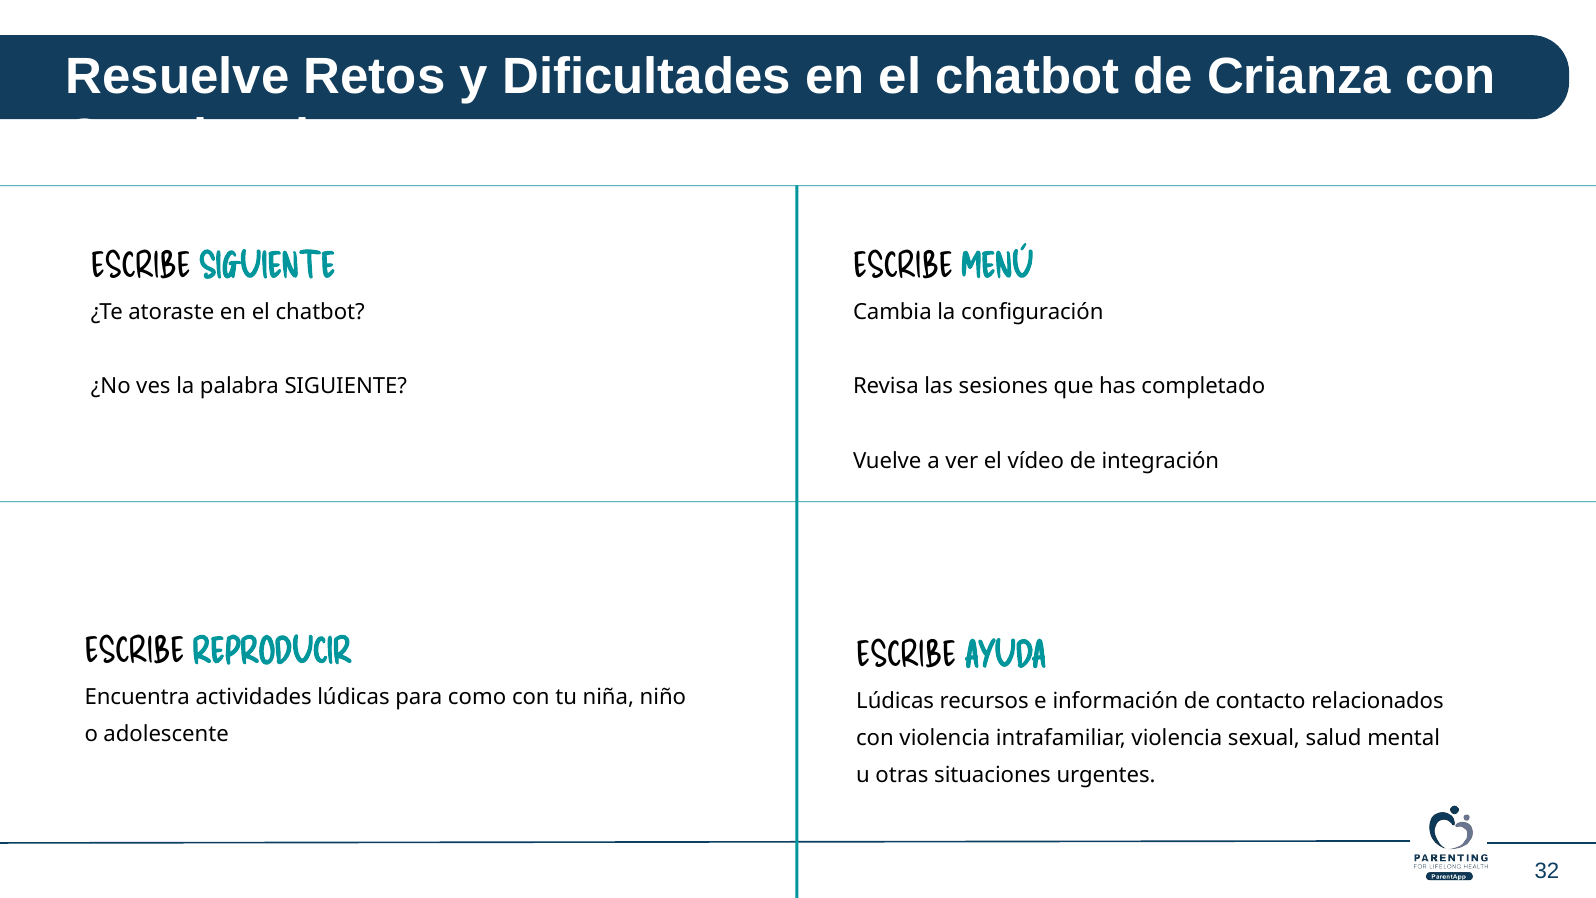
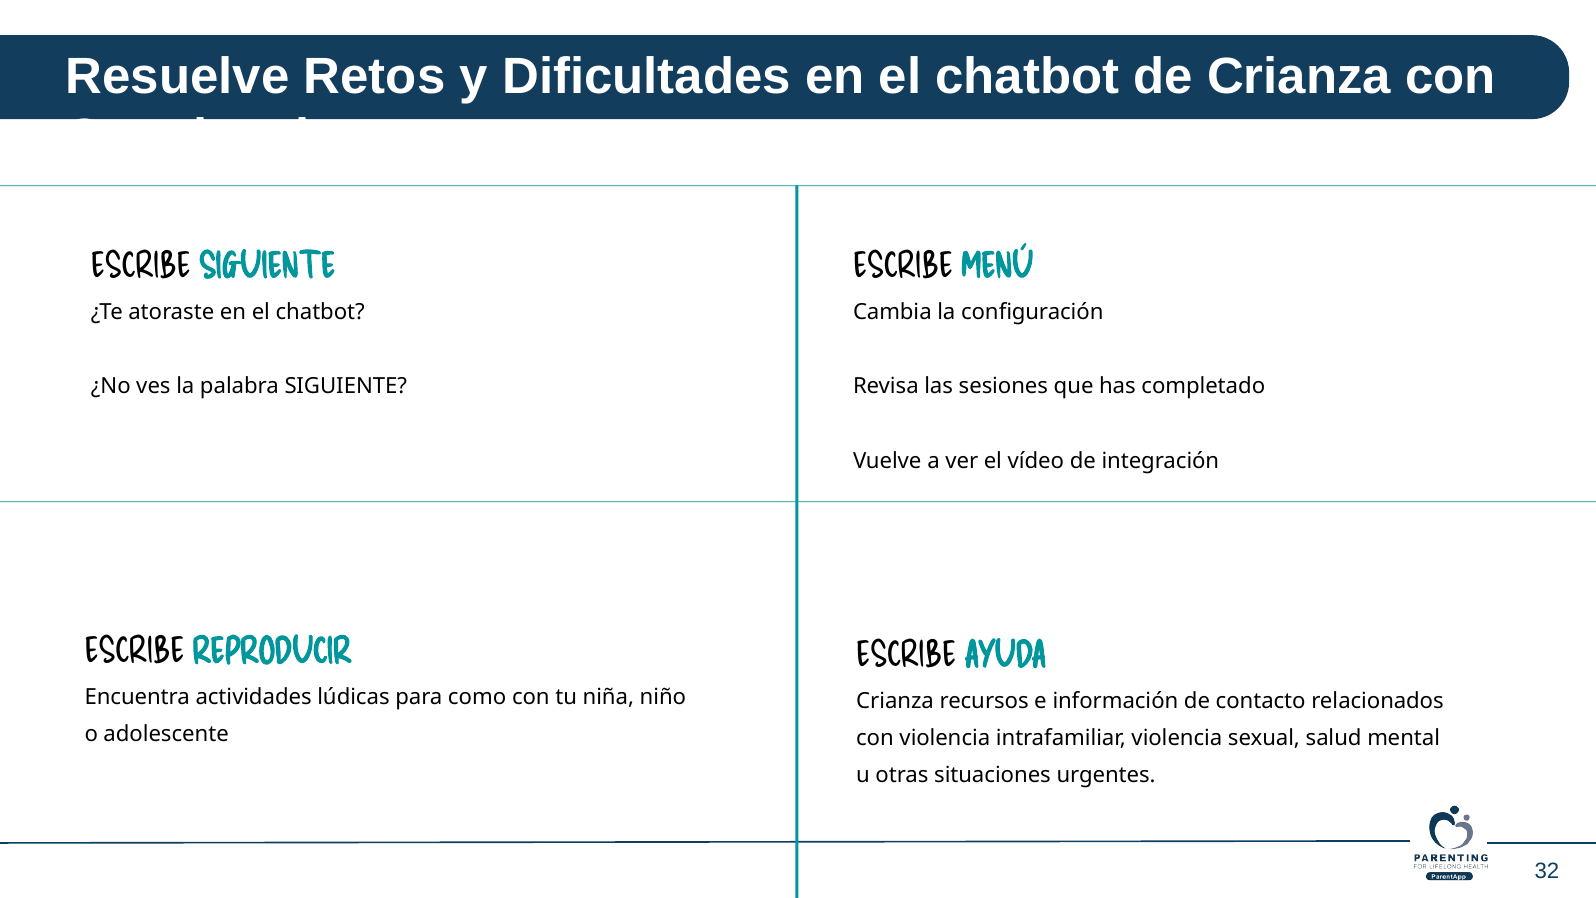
Lúdicas: Lúdicas -> Crianza (895, 701)
